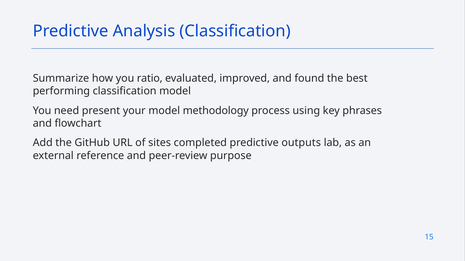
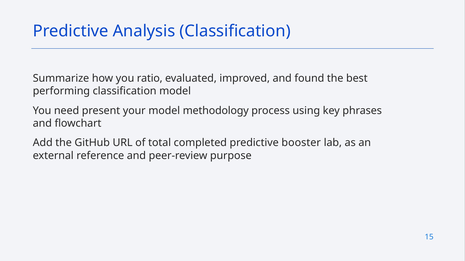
sites: sites -> total (160, 143)
outputs: outputs -> booster (301, 143)
